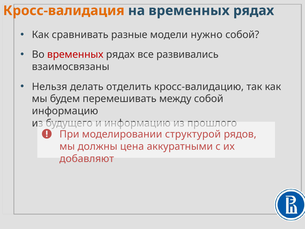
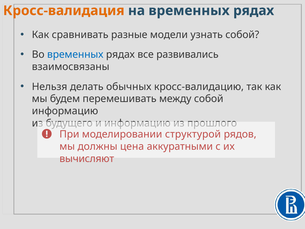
нужно: нужно -> узнать (207, 35)
временных colour: red -> blue (75, 55)
отделить: отделить -> обычных (129, 87)
добавляют: добавляют -> вычисляют (87, 158)
